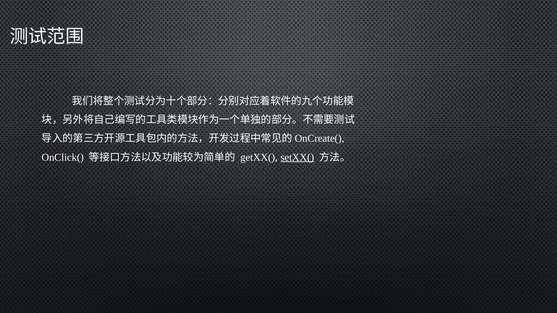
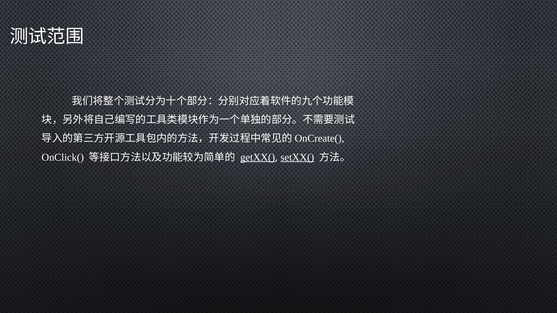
getXX( underline: none -> present (258, 157)
